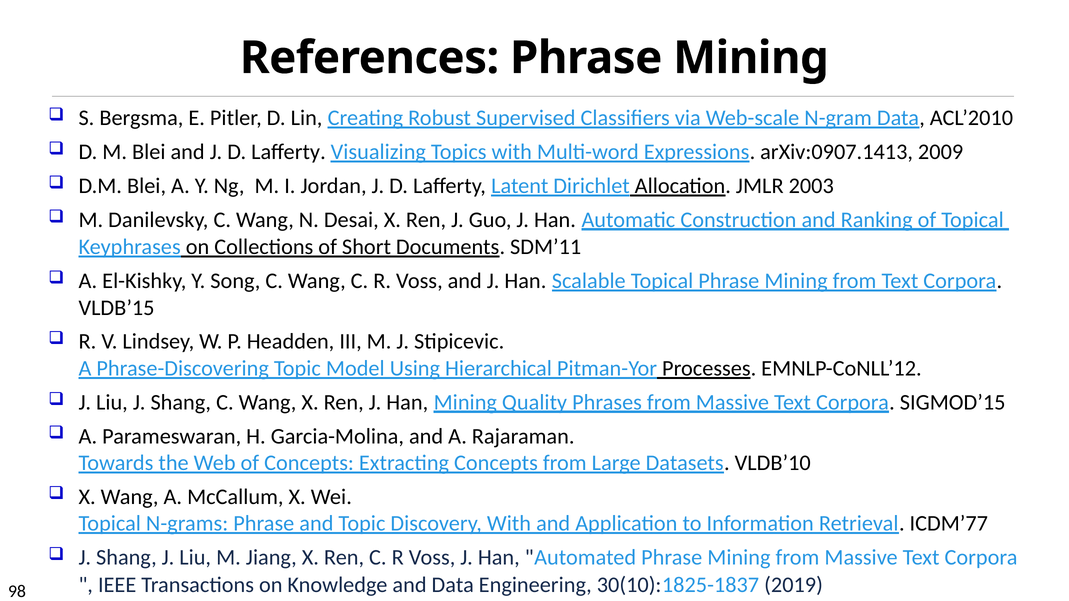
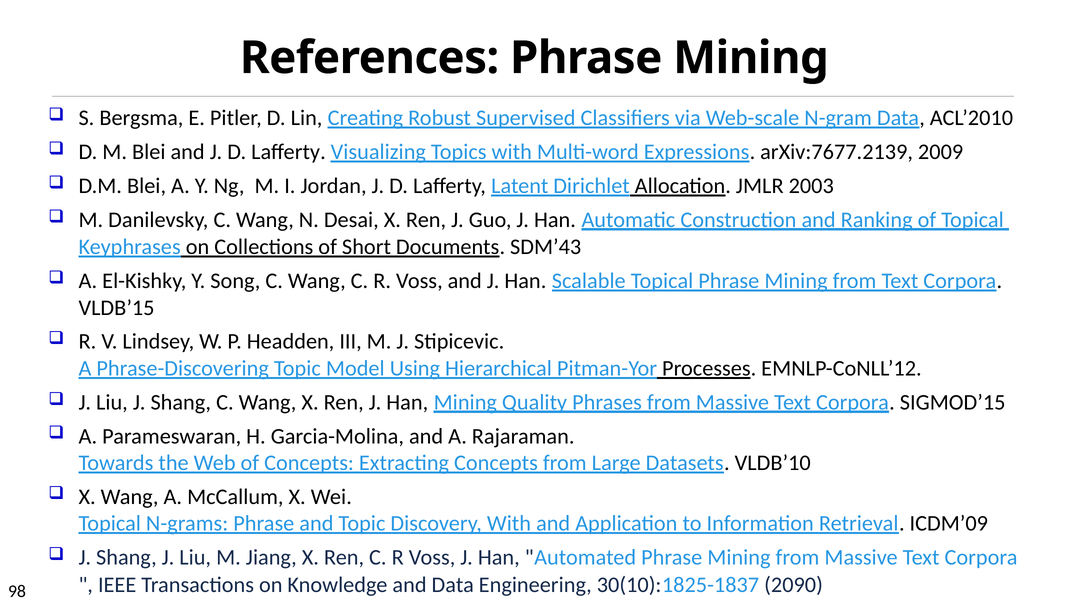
arXiv:0907.1413: arXiv:0907.1413 -> arXiv:7677.2139 (837, 152)
SDM’11: SDM’11 -> SDM’43 (546, 247)
ICDM’77: ICDM’77 -> ICDM’09 (949, 524)
2019: 2019 -> 2090 (794, 585)
